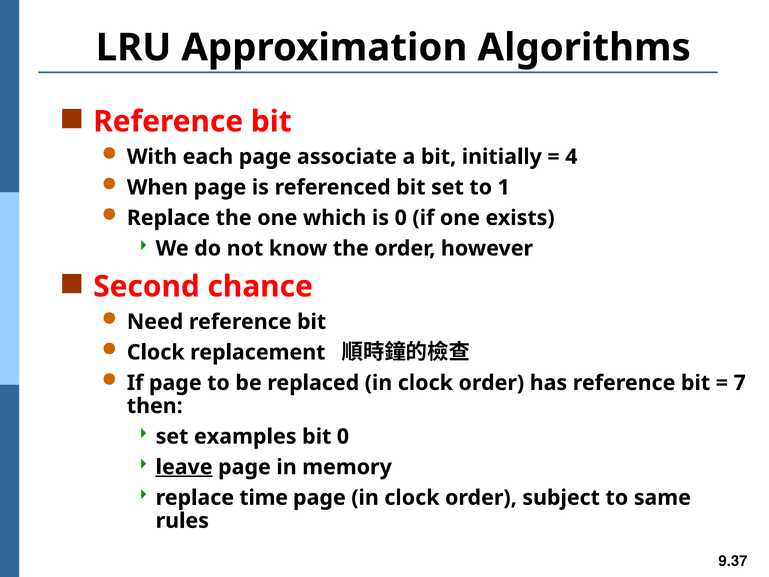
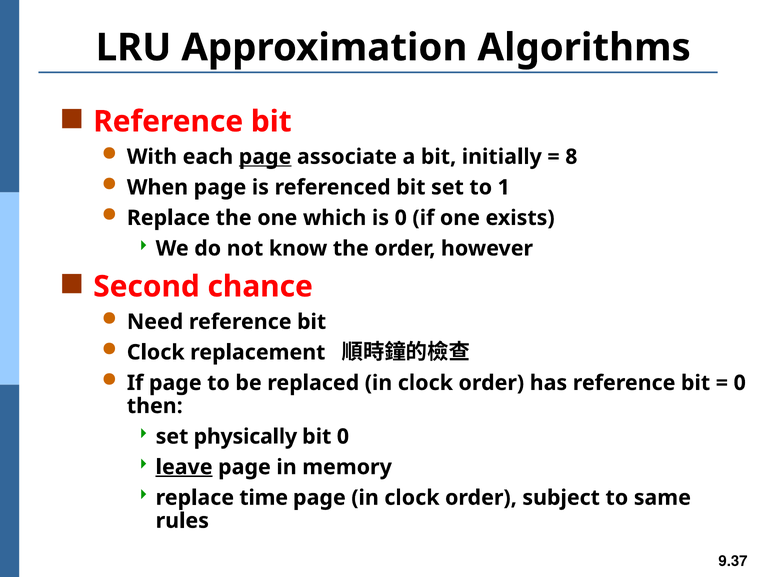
page underline: none -> present (265, 157)
4: 4 -> 8 (571, 157)
7: 7 -> 0 (740, 383)
examples: examples -> physically (245, 436)
